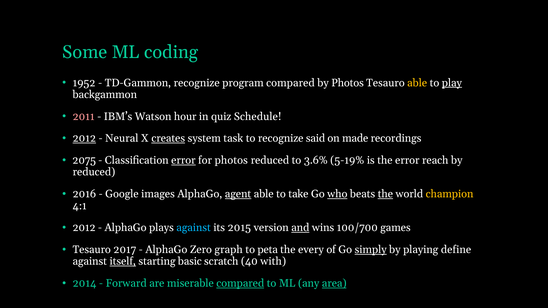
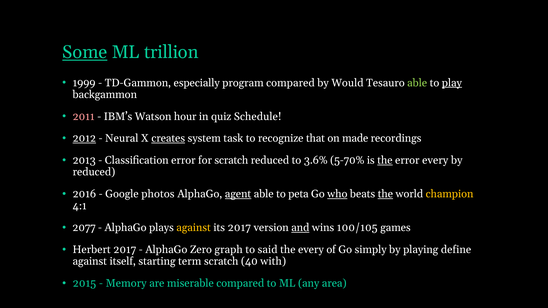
Some underline: none -> present (85, 52)
coding: coding -> trillion (171, 52)
1952: 1952 -> 1999 (84, 83)
TD-Gammon recognize: recognize -> especially (197, 83)
by Photos: Photos -> Would (347, 83)
able colour: yellow -> light green (417, 83)
said: said -> that (315, 139)
2075: 2075 -> 2013 (84, 161)
error underline: present -> none (183, 161)
for photos: photos -> scratch (231, 161)
5-19%: 5-19% -> 5-70% (347, 161)
the underline: none -> present (385, 161)
error reach: reach -> every (435, 161)
images: images -> photos (158, 194)
take: take -> peta (298, 194)
2012: 2012 -> 2077 (84, 228)
against colour: light blue -> yellow (194, 228)
its 2015: 2015 -> 2017 (239, 228)
100/700: 100/700 -> 100/105 (357, 228)
Tesauro: Tesauro -> Herbert (92, 250)
peta: peta -> said (268, 250)
simply underline: present -> none (371, 250)
itself underline: present -> none (123, 262)
basic: basic -> term (190, 262)
2014: 2014 -> 2015 (84, 284)
Forward: Forward -> Memory (126, 284)
compared underline: present -> none (240, 284)
area underline: present -> none (334, 284)
